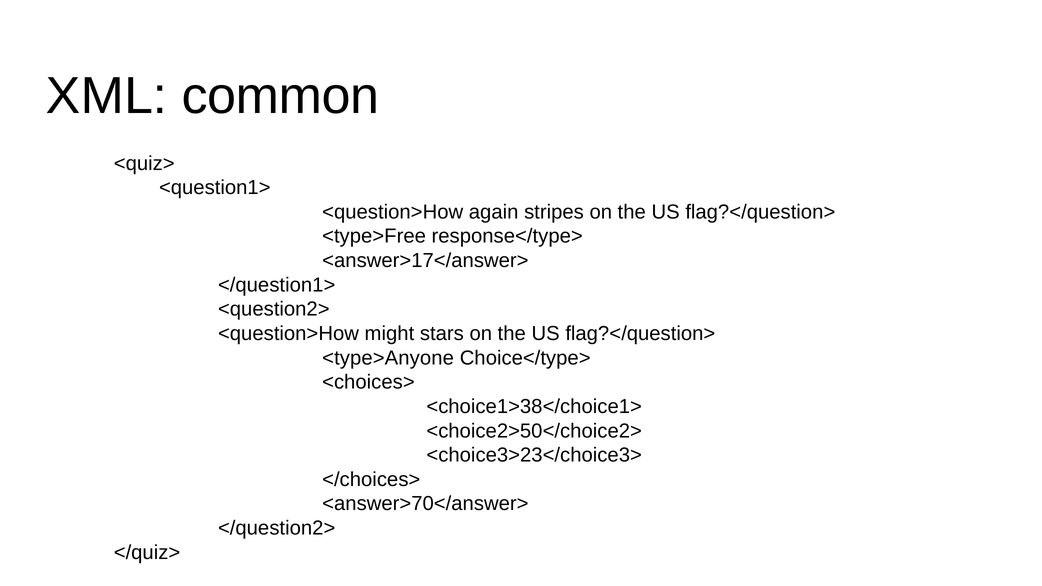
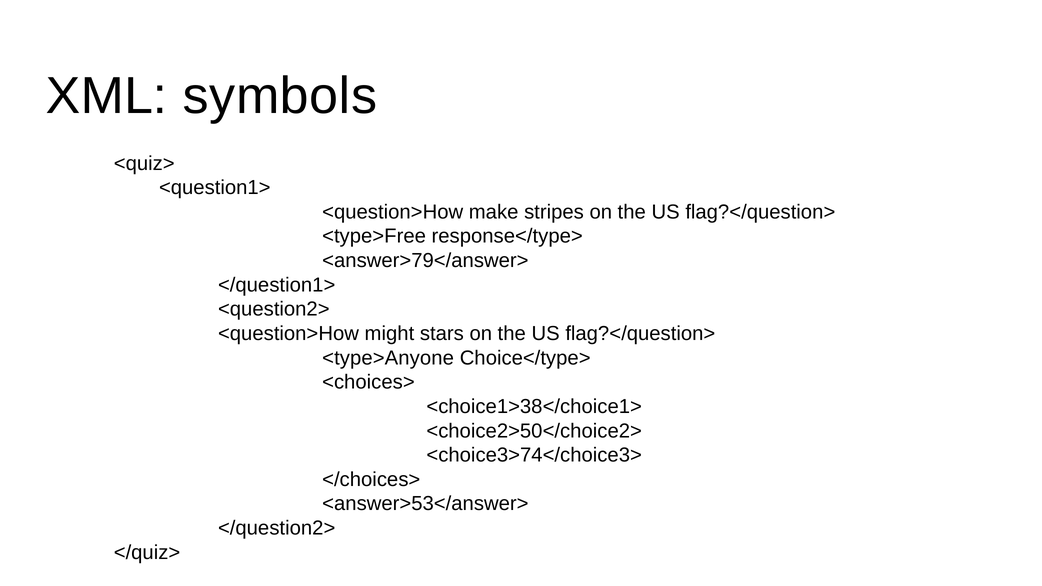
common: common -> symbols (280, 96)
again: again -> make (494, 212)
<answer>17</answer>: <answer>17</answer> -> <answer>79</answer> (425, 261)
<choice3>23</choice3>: <choice3>23</choice3> -> <choice3>74</choice3> (534, 455)
<answer>70</answer>: <answer>70</answer> -> <answer>53</answer> (425, 504)
